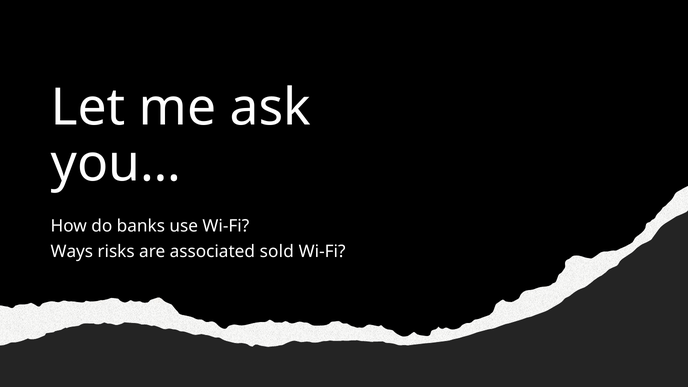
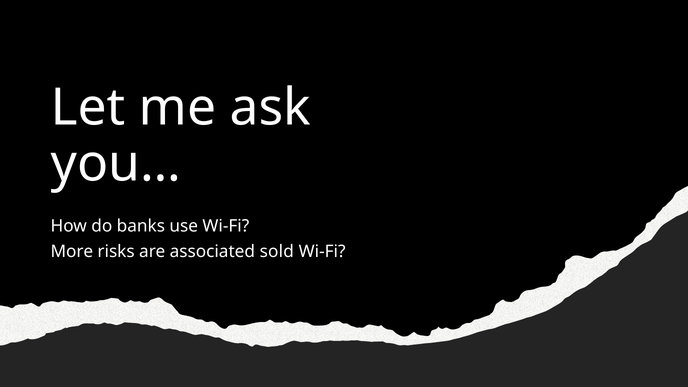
Ways: Ways -> More (72, 252)
